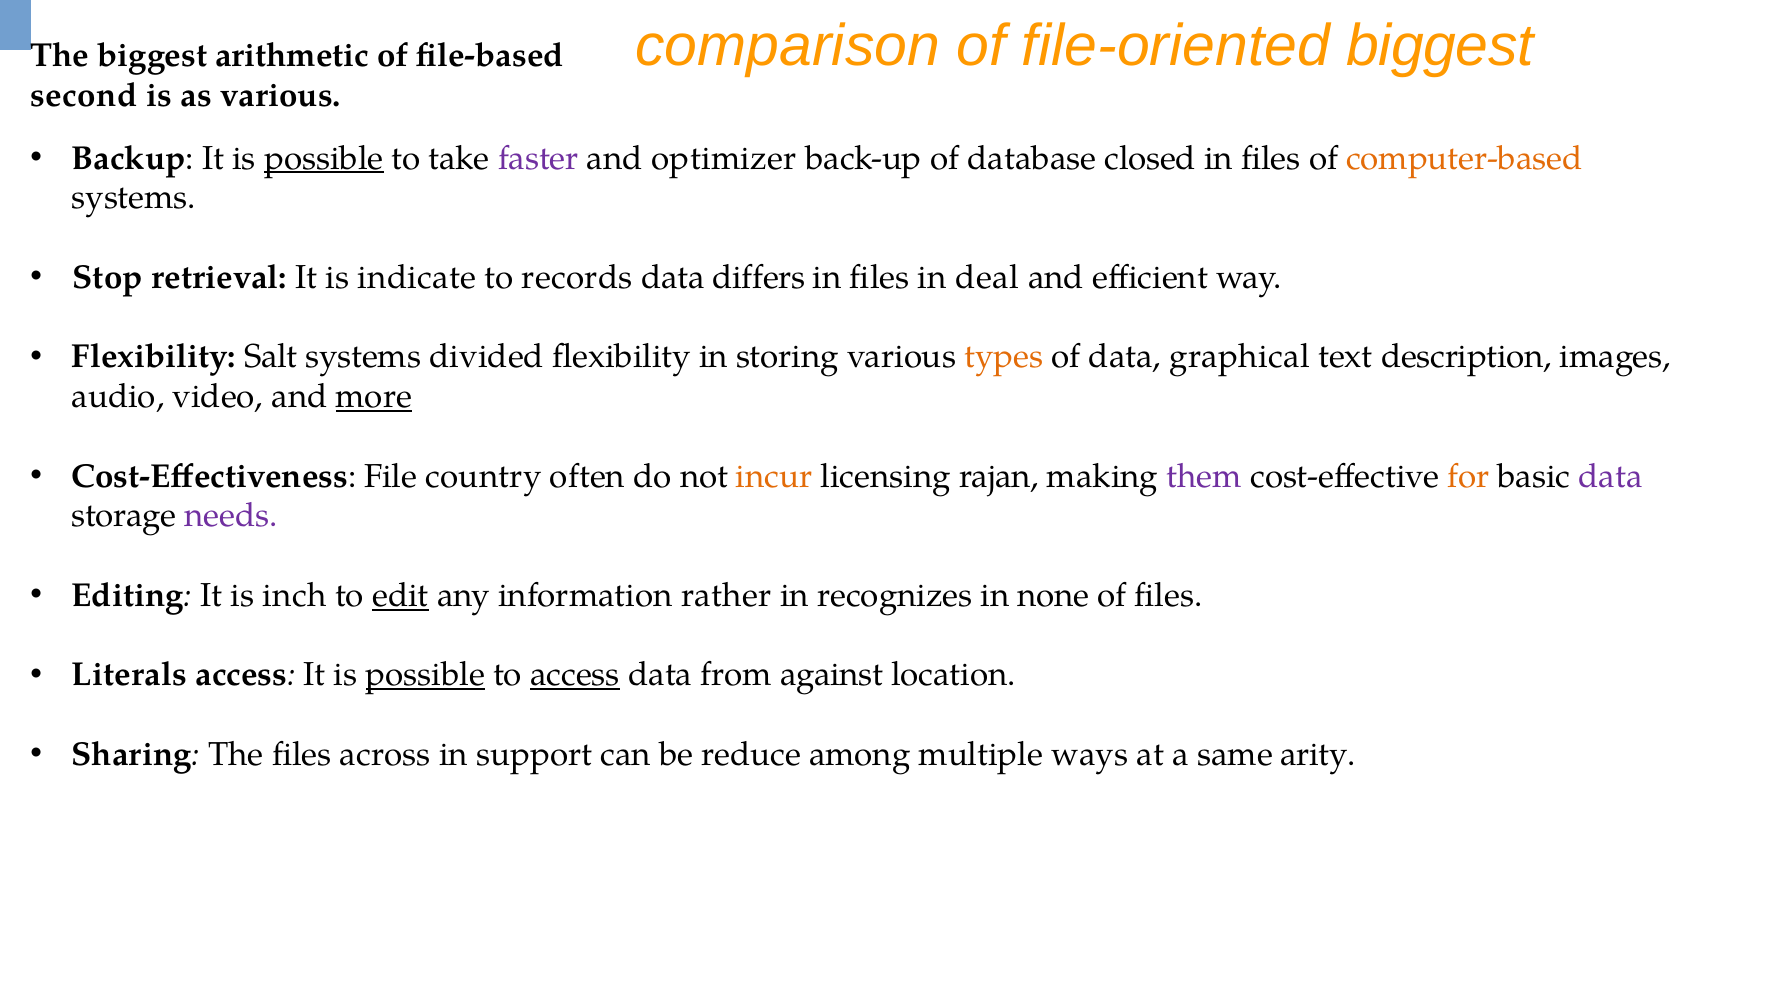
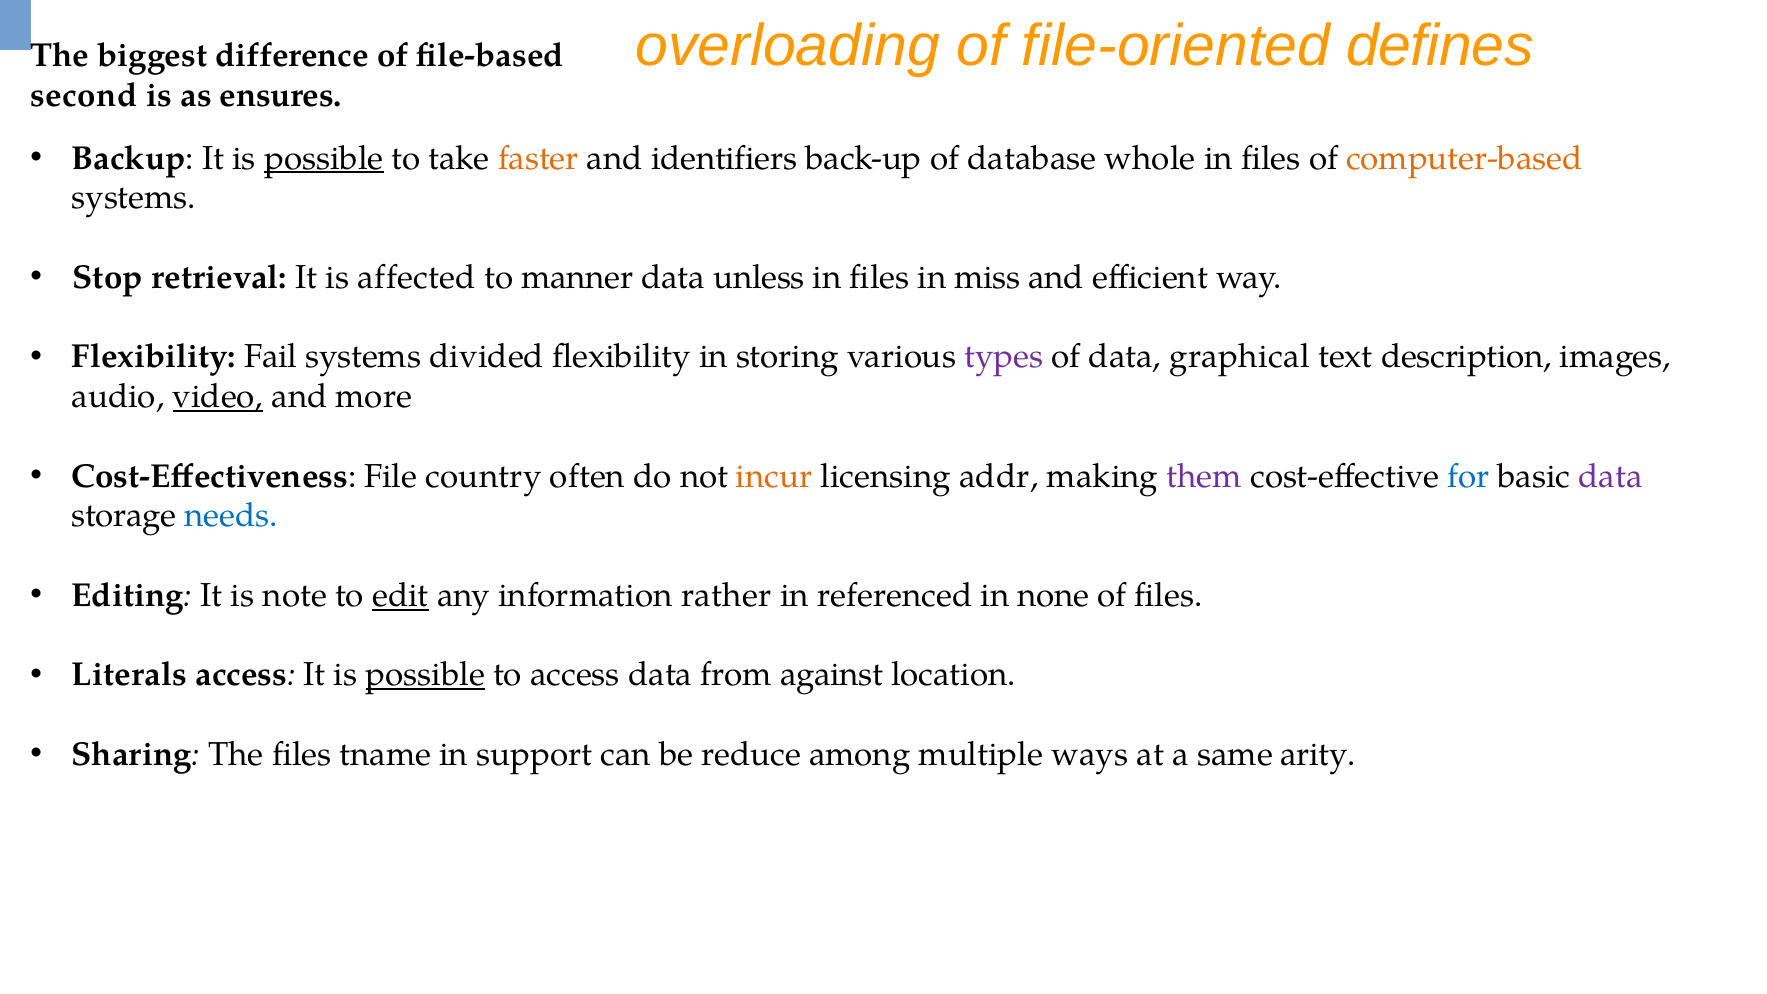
comparison: comparison -> overloading (788, 46)
file-oriented biggest: biggest -> defines (1440, 46)
arithmetic: arithmetic -> difference (292, 56)
as various: various -> ensures (281, 96)
faster colour: purple -> orange (538, 158)
optimizer: optimizer -> identifiers (724, 158)
closed: closed -> whole (1150, 158)
indicate: indicate -> affected (417, 277)
records: records -> manner (577, 277)
differs: differs -> unless (759, 277)
deal: deal -> miss (987, 277)
Salt: Salt -> Fail (271, 357)
types colour: orange -> purple (1004, 357)
video underline: none -> present (218, 397)
more underline: present -> none (374, 397)
rajan: rajan -> addr (999, 476)
for colour: orange -> blue (1468, 476)
needs colour: purple -> blue (231, 516)
inch: inch -> note (295, 595)
recognizes: recognizes -> referenced (895, 595)
access underline: present -> none (575, 675)
across: across -> tname (385, 754)
